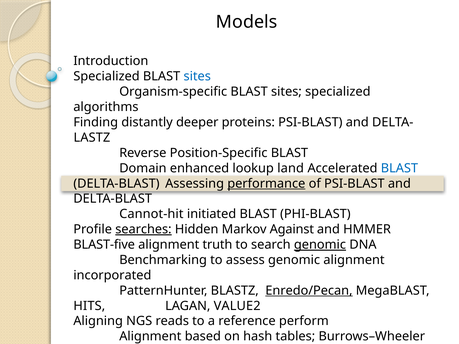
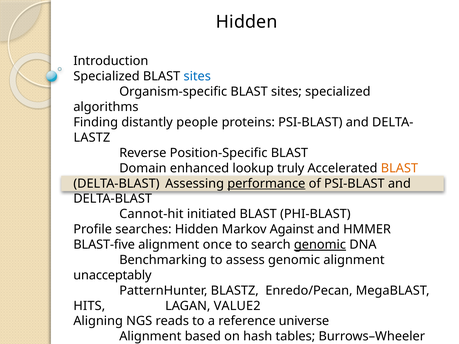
Models: Models -> Hidden (247, 22)
deeper: deeper -> people (197, 122)
land: land -> truly (291, 168)
BLAST colour: blue -> orange (399, 168)
searches underline: present -> none (143, 230)
truth: truth -> once (217, 245)
incorporated: incorporated -> unacceptably (112, 275)
Enredo/Pecan underline: present -> none (309, 291)
perform: perform -> universe (304, 321)
